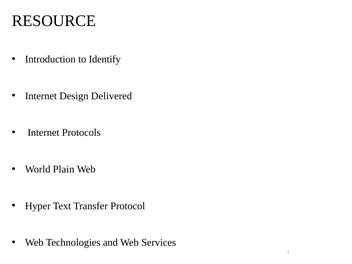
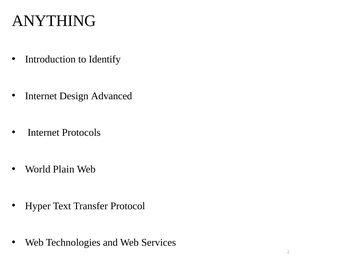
RESOURCE: RESOURCE -> ANYTHING (54, 21)
Delivered: Delivered -> Advanced (112, 96)
